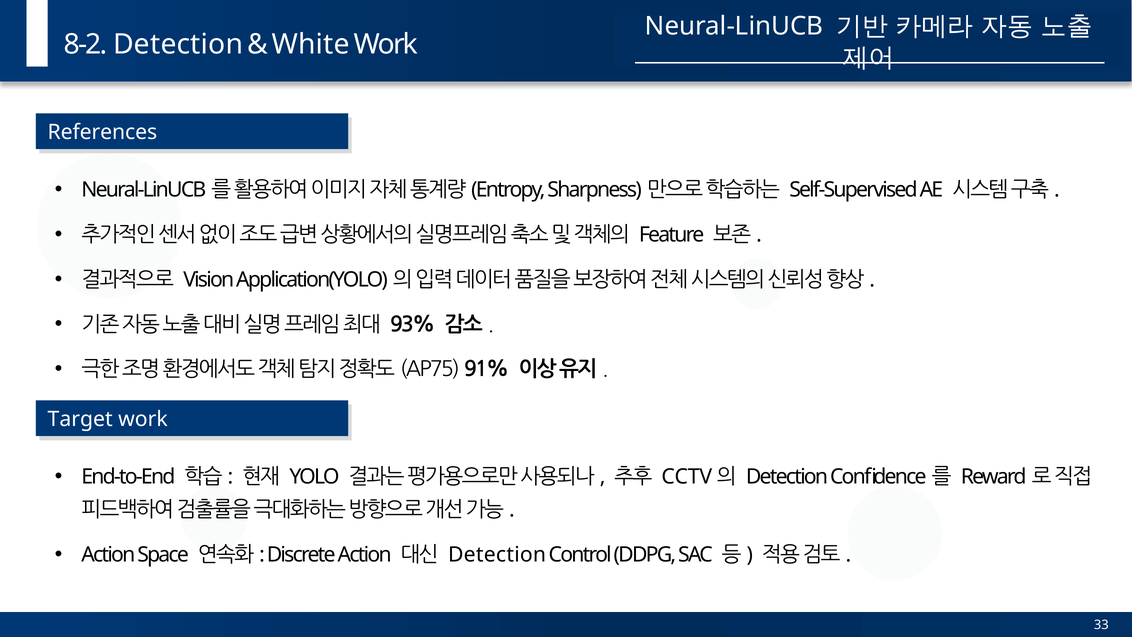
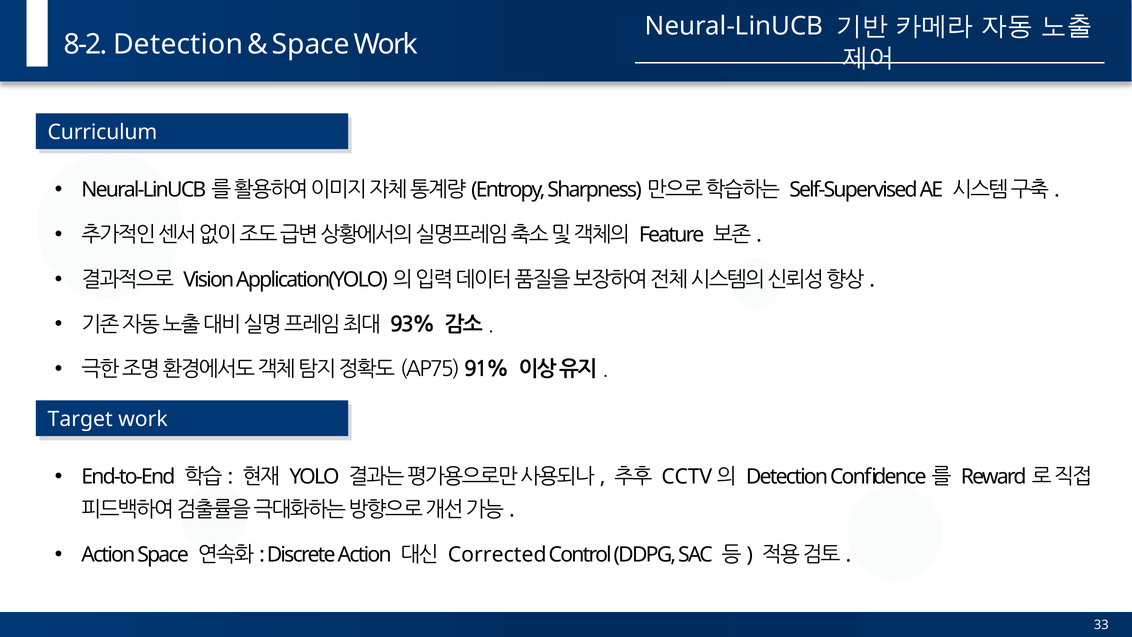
White: White -> Space (311, 44)
References: References -> Curriculum (102, 132)
Detection: Detection -> Corrected (497, 555)
